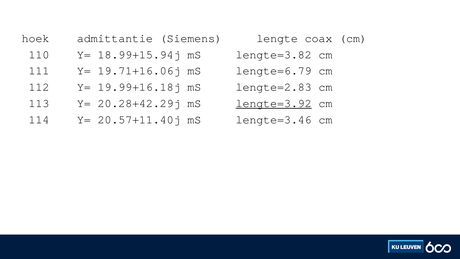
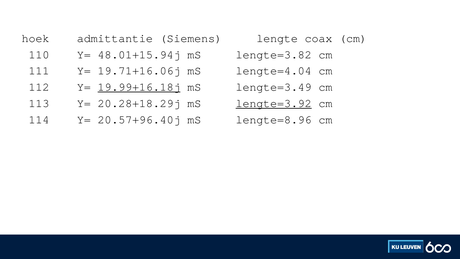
18.99+15.94j: 18.99+15.94j -> 48.01+15.94j (139, 54)
lengte=6.79: lengte=6.79 -> lengte=4.04 (274, 71)
19.99+16.18j underline: none -> present (139, 87)
lengte=2.83: lengte=2.83 -> lengte=3.49 (274, 87)
20.28+42.29j: 20.28+42.29j -> 20.28+18.29j (139, 103)
20.57+11.40j: 20.57+11.40j -> 20.57+96.40j (139, 120)
lengte=3.46: lengte=3.46 -> lengte=8.96 (274, 120)
